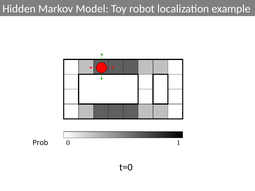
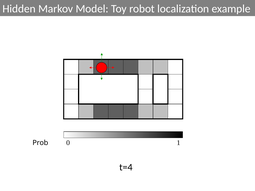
t=0: t=0 -> t=4 (126, 167)
